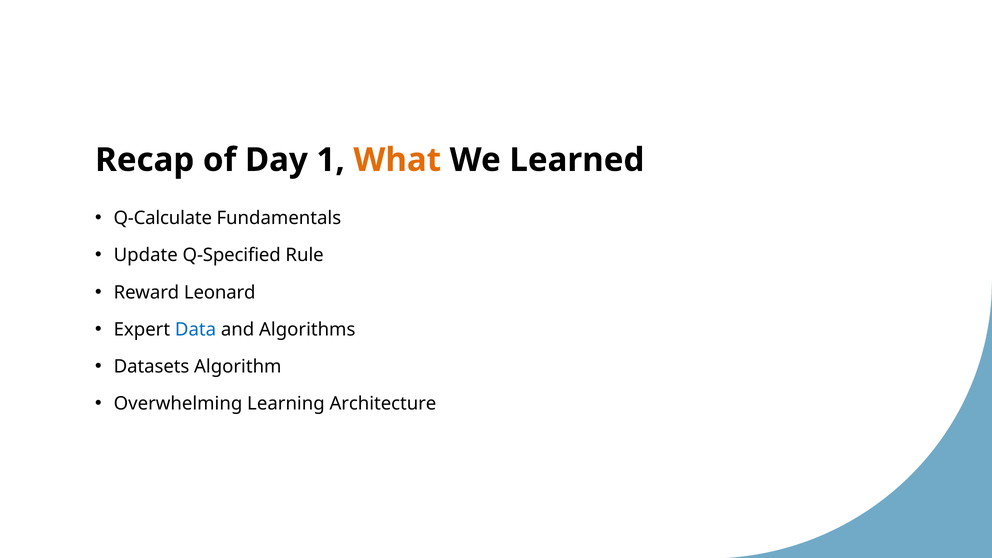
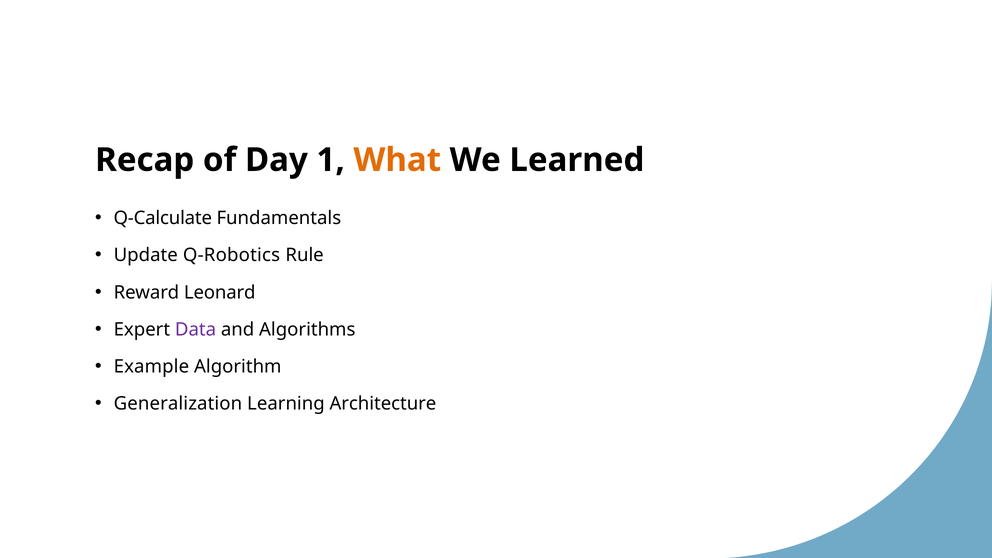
Q-Specified: Q-Specified -> Q-Robotics (232, 255)
Data colour: blue -> purple (196, 329)
Datasets: Datasets -> Example (151, 367)
Overwhelming: Overwhelming -> Generalization (178, 404)
